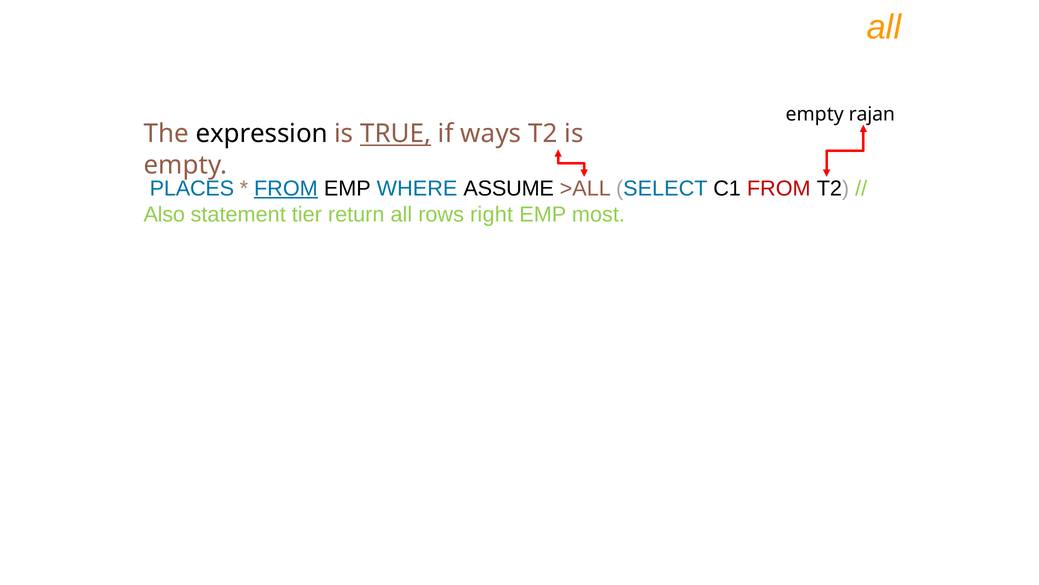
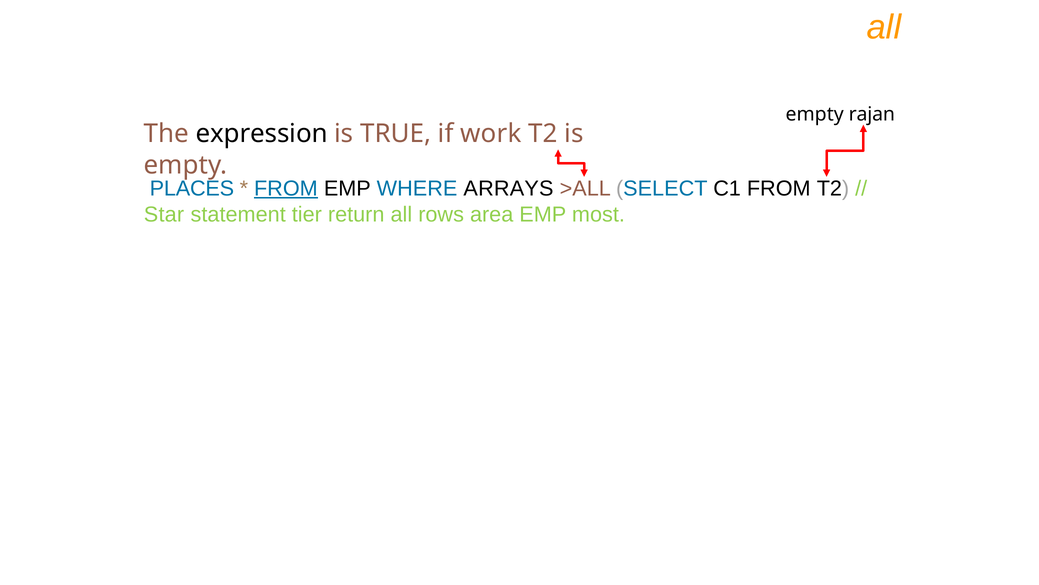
TRUE underline: present -> none (396, 134)
ways: ways -> work (491, 134)
ASSUME: ASSUME -> ARRAYS (508, 188)
FROM colour: red -> black (779, 188)
Also: Also -> Star (164, 214)
right: right -> area (492, 214)
